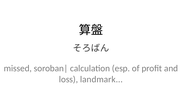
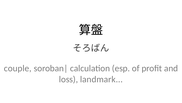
missed: missed -> couple (18, 68)
